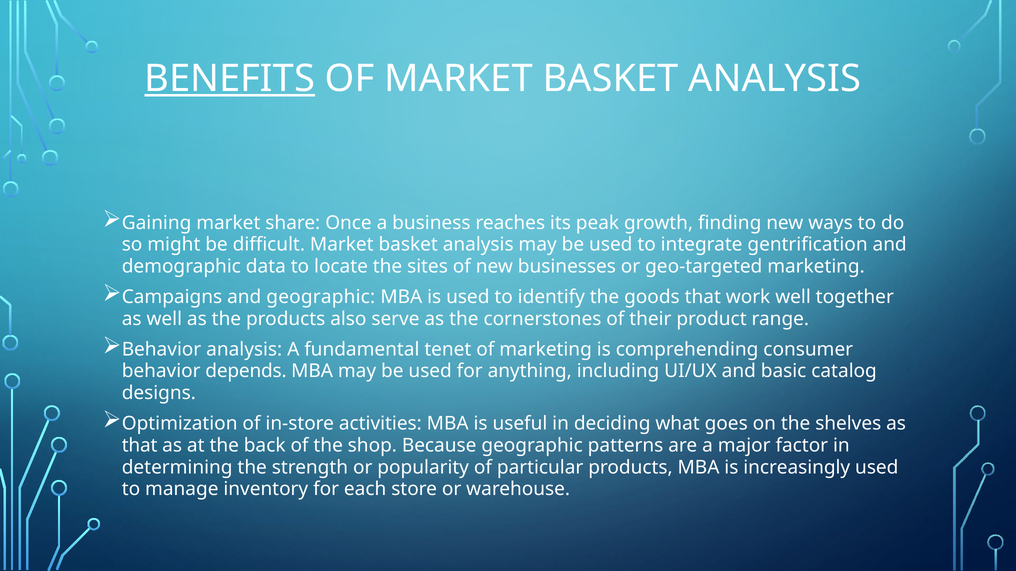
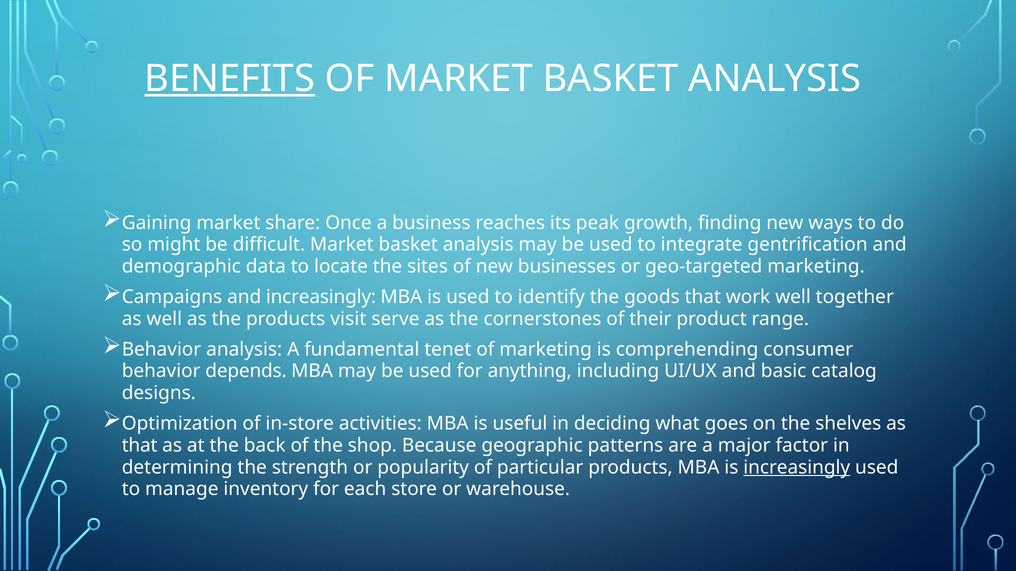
and geographic: geographic -> increasingly (321, 297)
also: also -> visit (348, 319)
increasingly underline: none -> present (797, 468)
